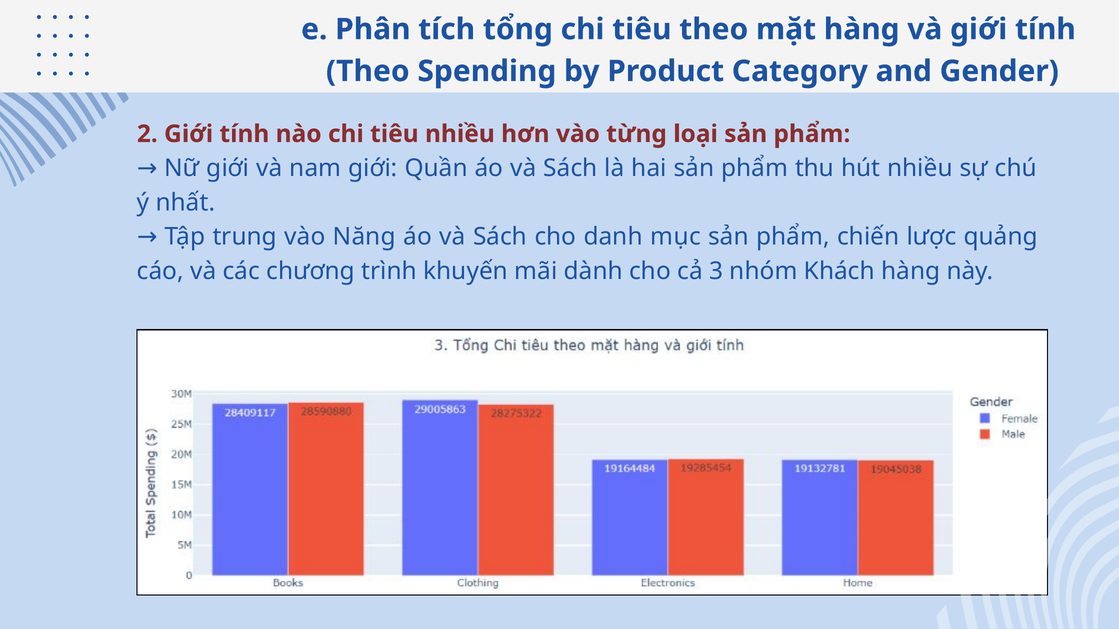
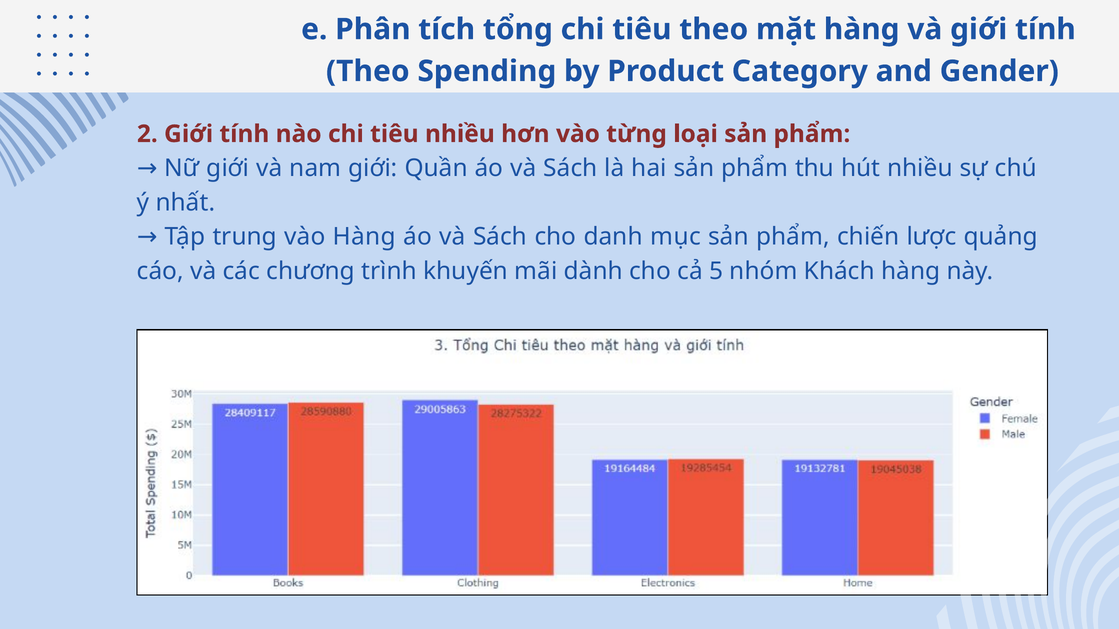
vào Năng: Năng -> Hàng (364, 237)
3: 3 -> 5 (716, 271)
